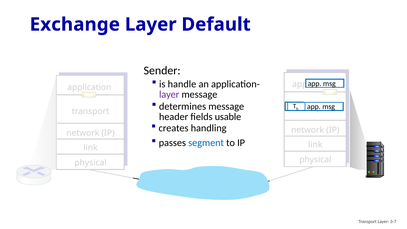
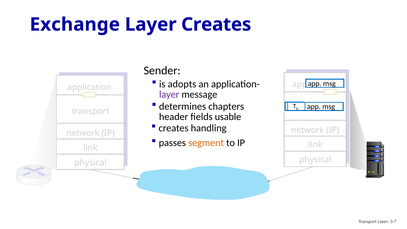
Layer Default: Default -> Creates (216, 24)
handle: handle -> adopts (182, 84)
determines message: message -> chapters (226, 106)
segment colour: blue -> orange (206, 143)
